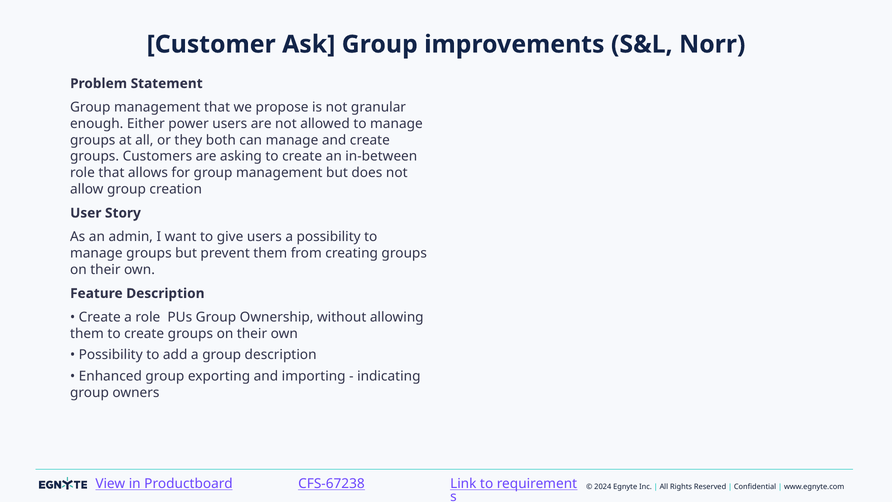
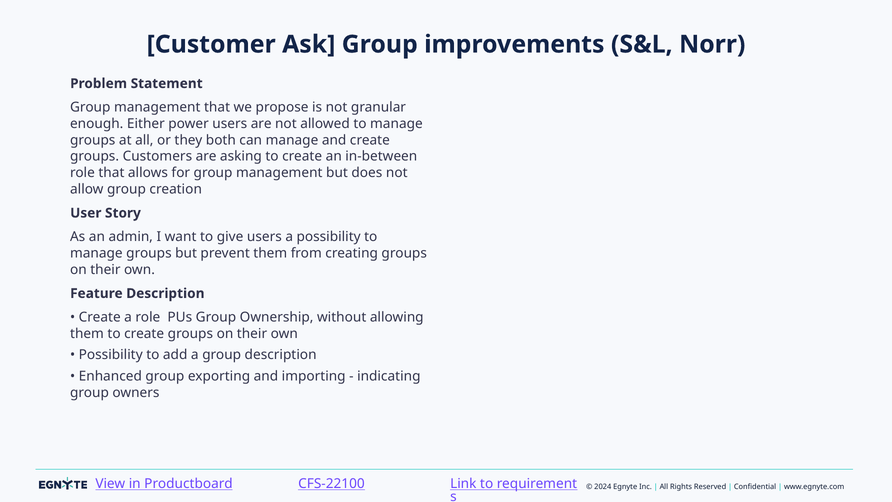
CFS-67238: CFS-67238 -> CFS-22100 (331, 483)
